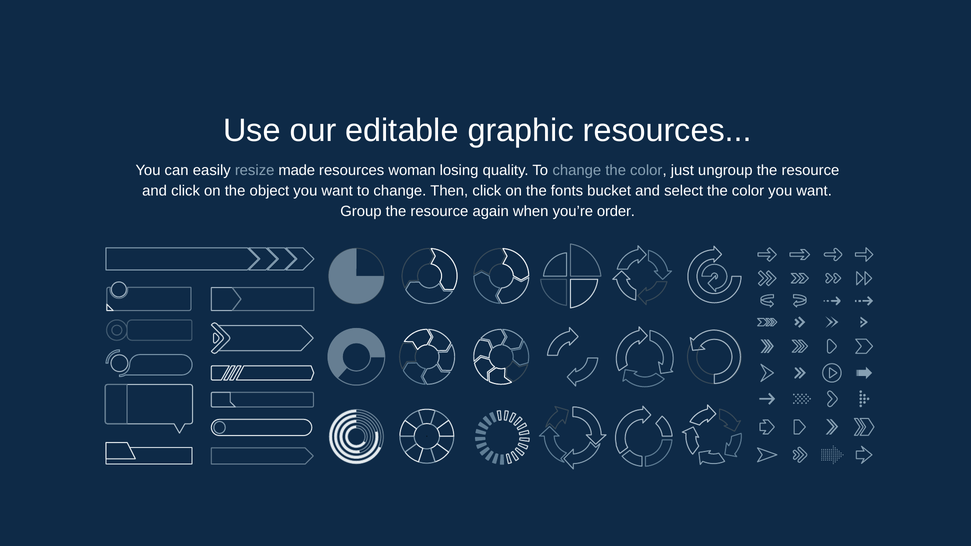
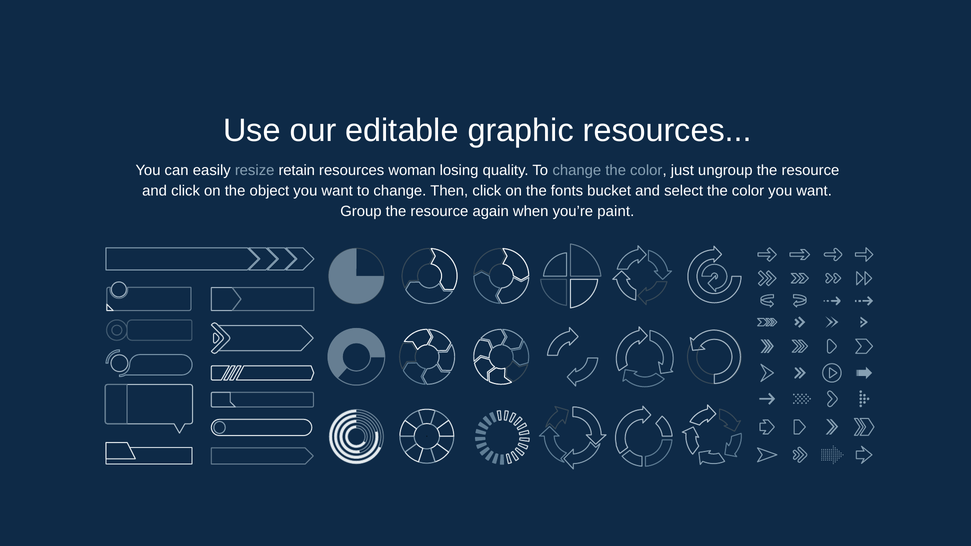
made: made -> retain (297, 170)
order: order -> paint (616, 211)
